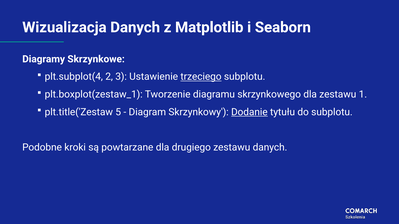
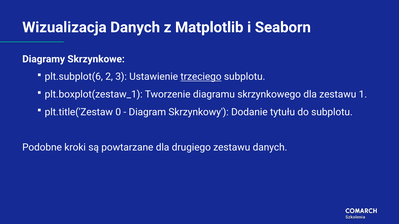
plt.subplot(4: plt.subplot(4 -> plt.subplot(6 (74, 77)
5: 5 -> 0 (118, 112)
Dodanie underline: present -> none (249, 112)
